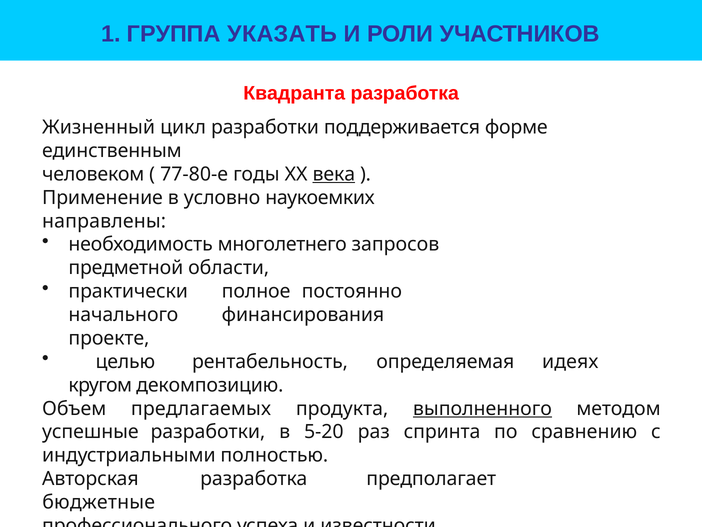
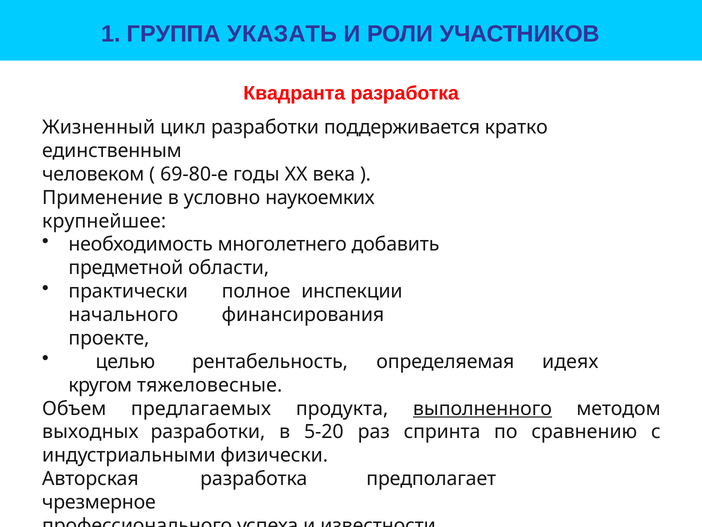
форме: форме -> кратко (516, 127)
77-80-е: 77-80-е -> 69-80-е (194, 174)
века underline: present -> none (334, 174)
направлены: направлены -> крупнейшее (104, 221)
запросов: запросов -> добавить (395, 244)
постоянно: постоянно -> инспекции (352, 291)
декомпозицию: декомпозицию -> тяжеловесные (210, 385)
успешные: успешные -> выходных (90, 432)
полностью: полностью -> физически (274, 455)
бюджетные: бюджетные -> чрезмерное (99, 502)
